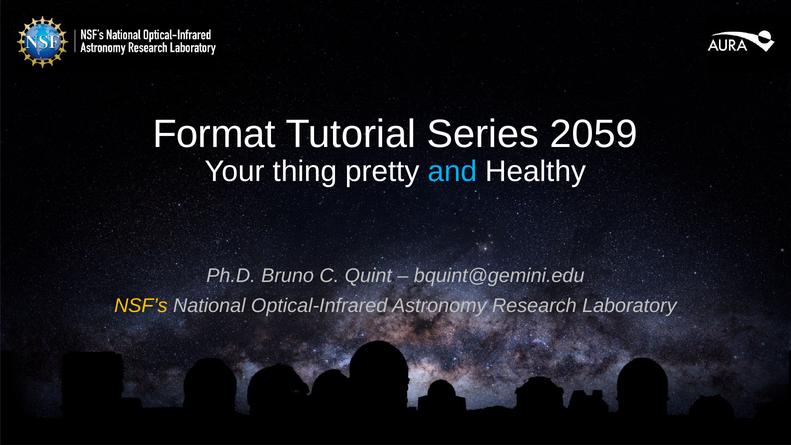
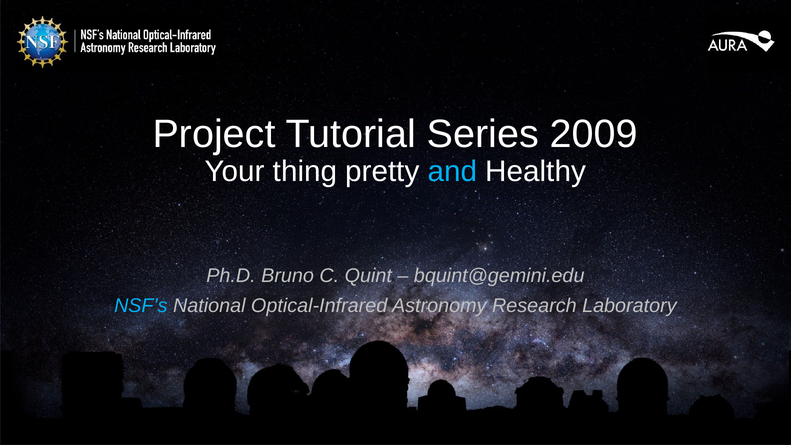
Format: Format -> Project (214, 134)
2059: 2059 -> 2009 (594, 134)
NSF’s colour: yellow -> light blue (141, 305)
